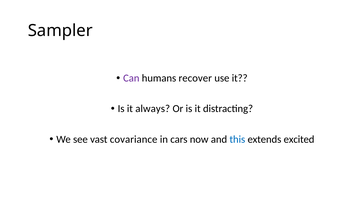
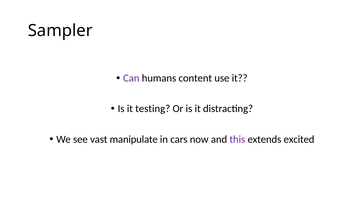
recover: recover -> content (195, 78)
always: always -> testing (153, 109)
covariance: covariance -> manipulate (134, 139)
this colour: blue -> purple (237, 139)
